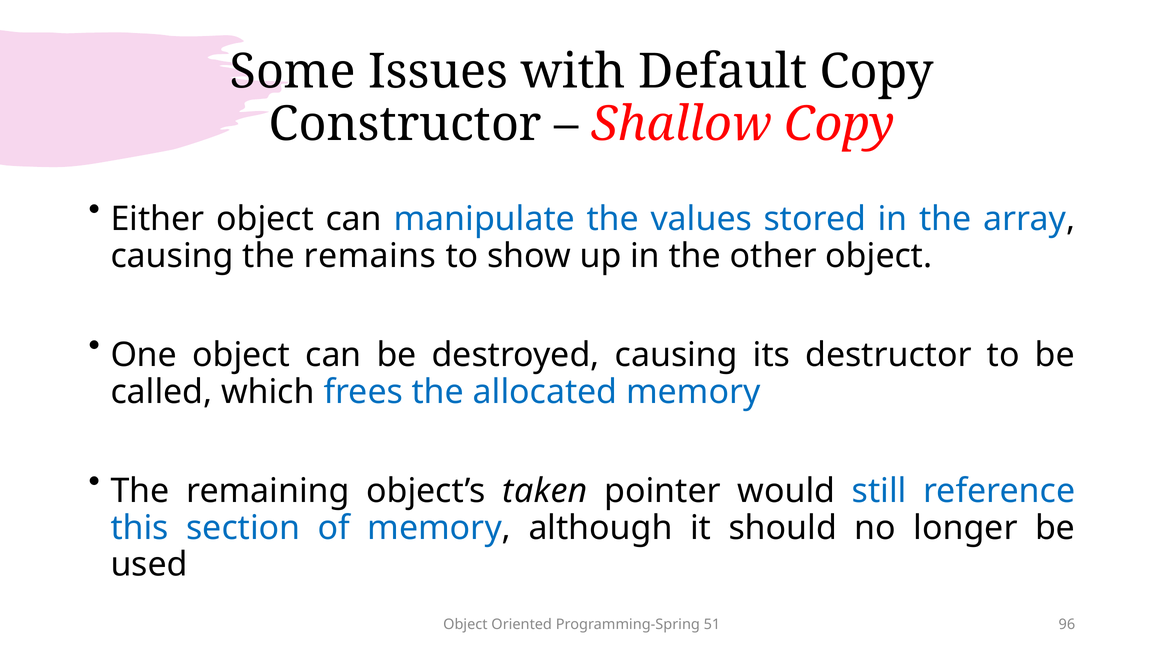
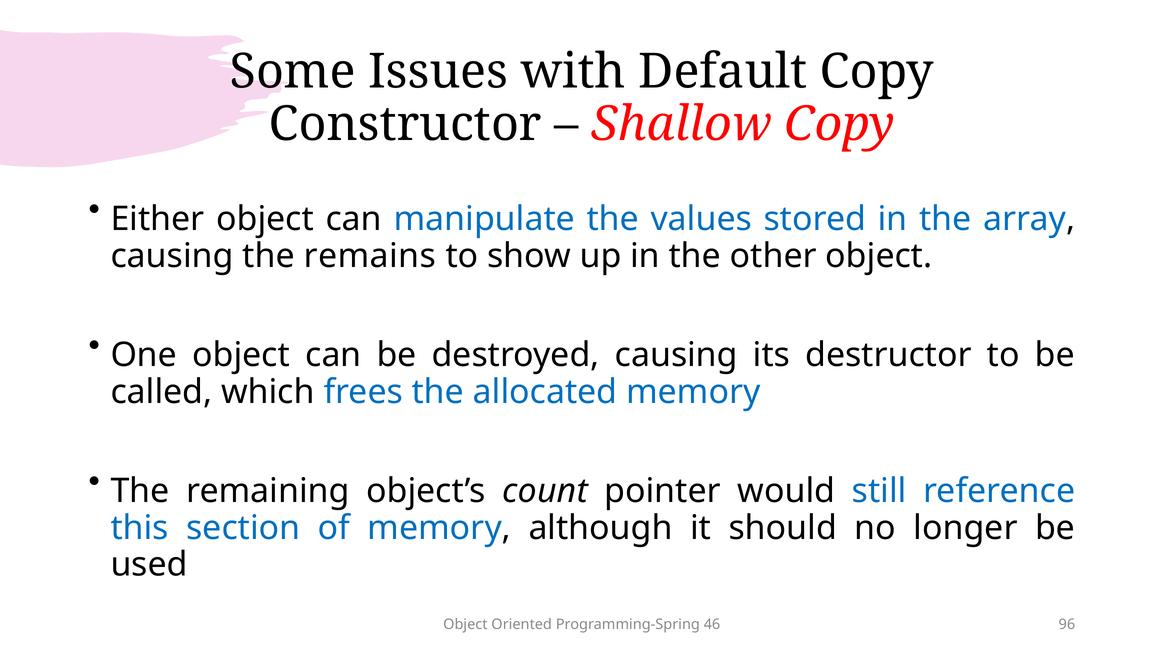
taken: taken -> count (545, 491)
51: 51 -> 46 (712, 624)
